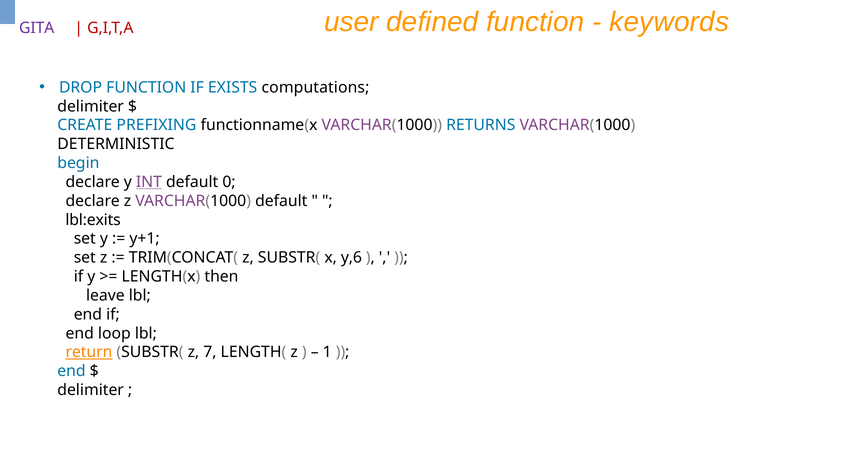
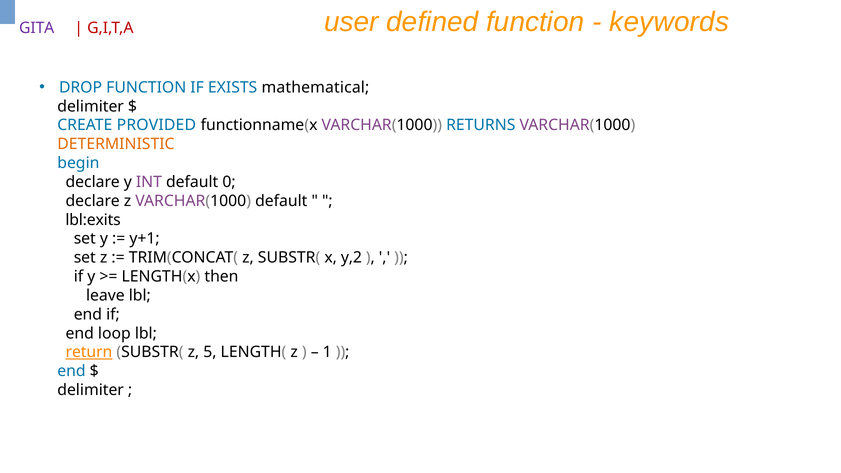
computations: computations -> mathematical (315, 87)
PREFIXING: PREFIXING -> PROVIDED (156, 125)
DETERMINISTIC colour: black -> orange (116, 144)
INT underline: present -> none (149, 182)
y,6: y,6 -> y,2 (351, 258)
7: 7 -> 5 (210, 352)
